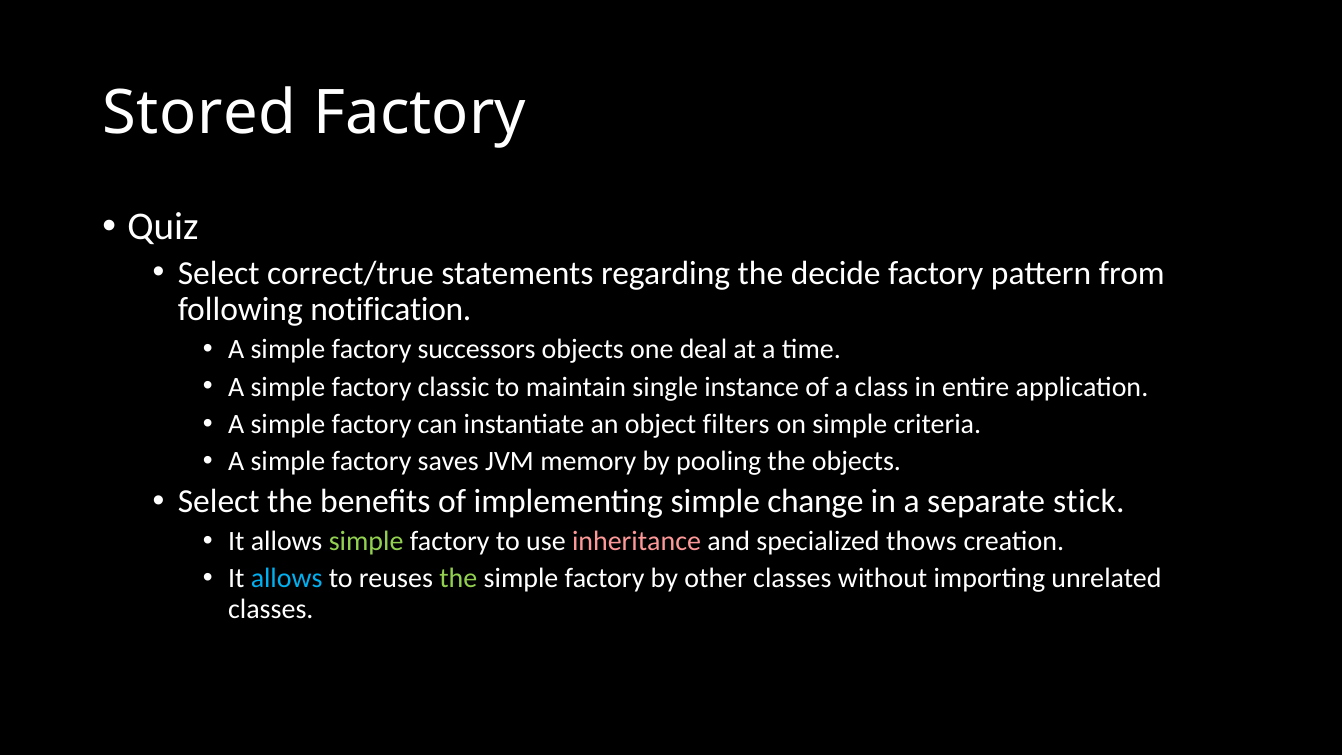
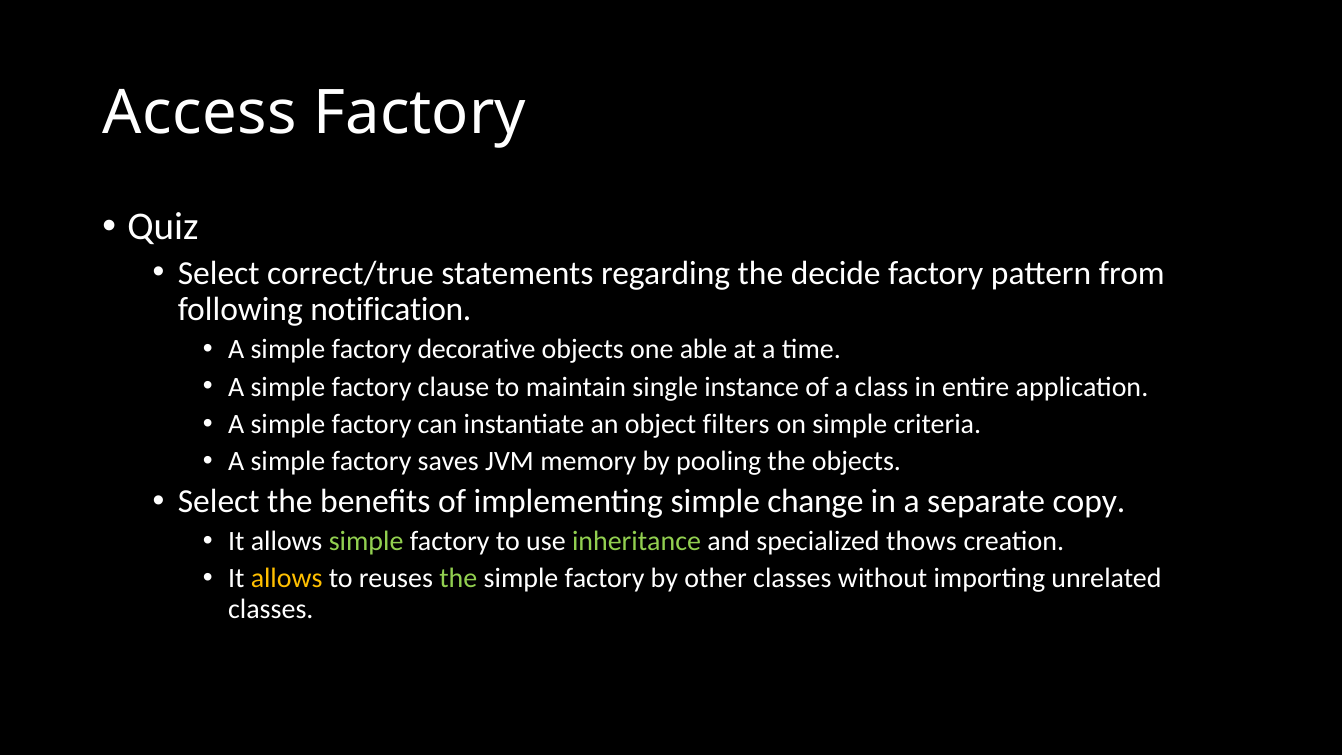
Stored: Stored -> Access (200, 113)
successors: successors -> decorative (477, 350)
deal: deal -> able (704, 350)
classic: classic -> clause (453, 387)
stick: stick -> copy (1089, 501)
inheritance colour: pink -> light green (637, 541)
allows colour: light blue -> yellow (287, 579)
